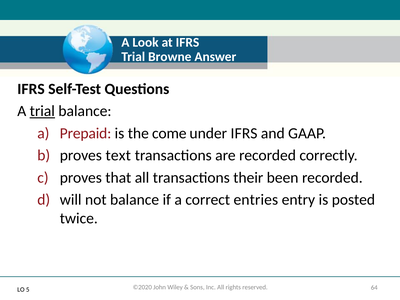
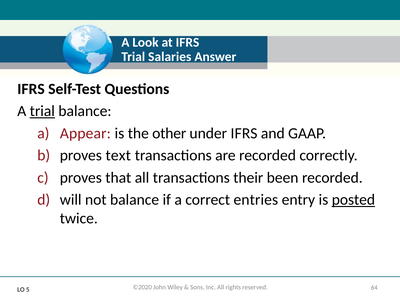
Browne: Browne -> Salaries (170, 57)
Prepaid: Prepaid -> Appear (85, 133)
come: come -> other (169, 133)
posted underline: none -> present (353, 200)
